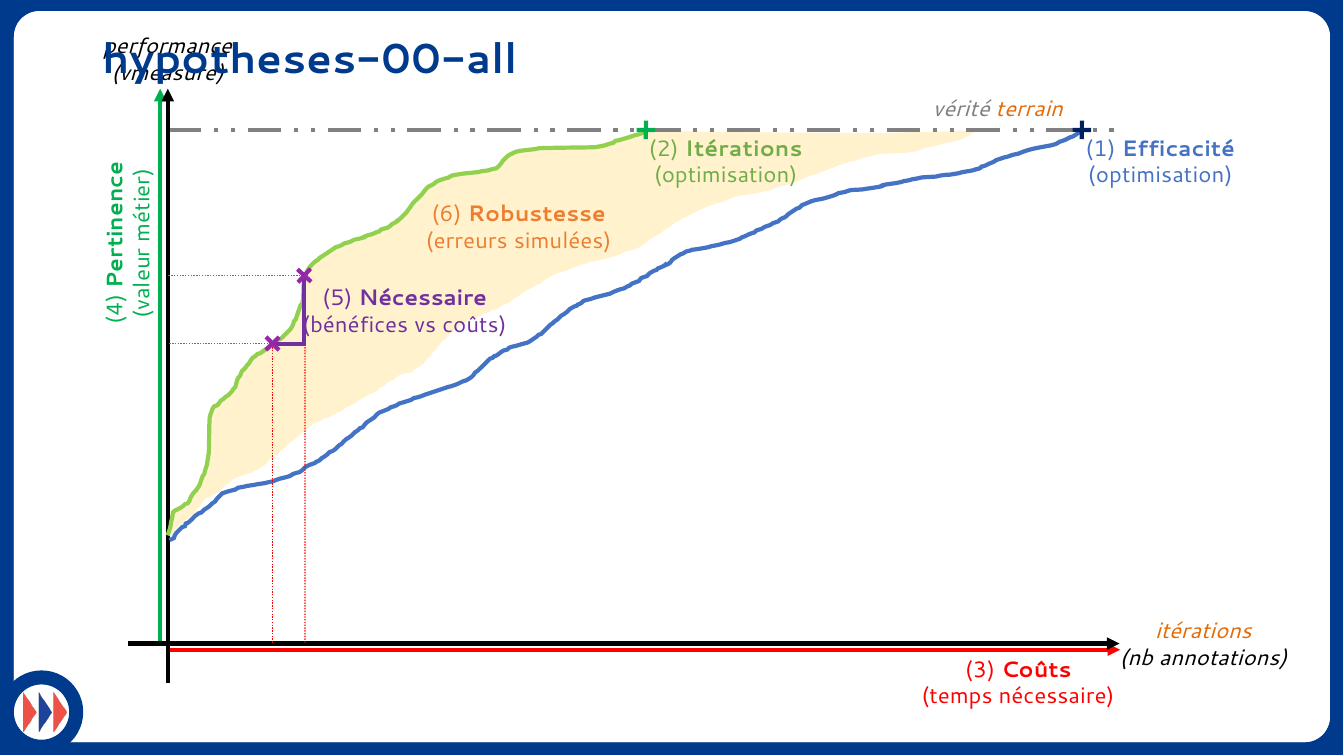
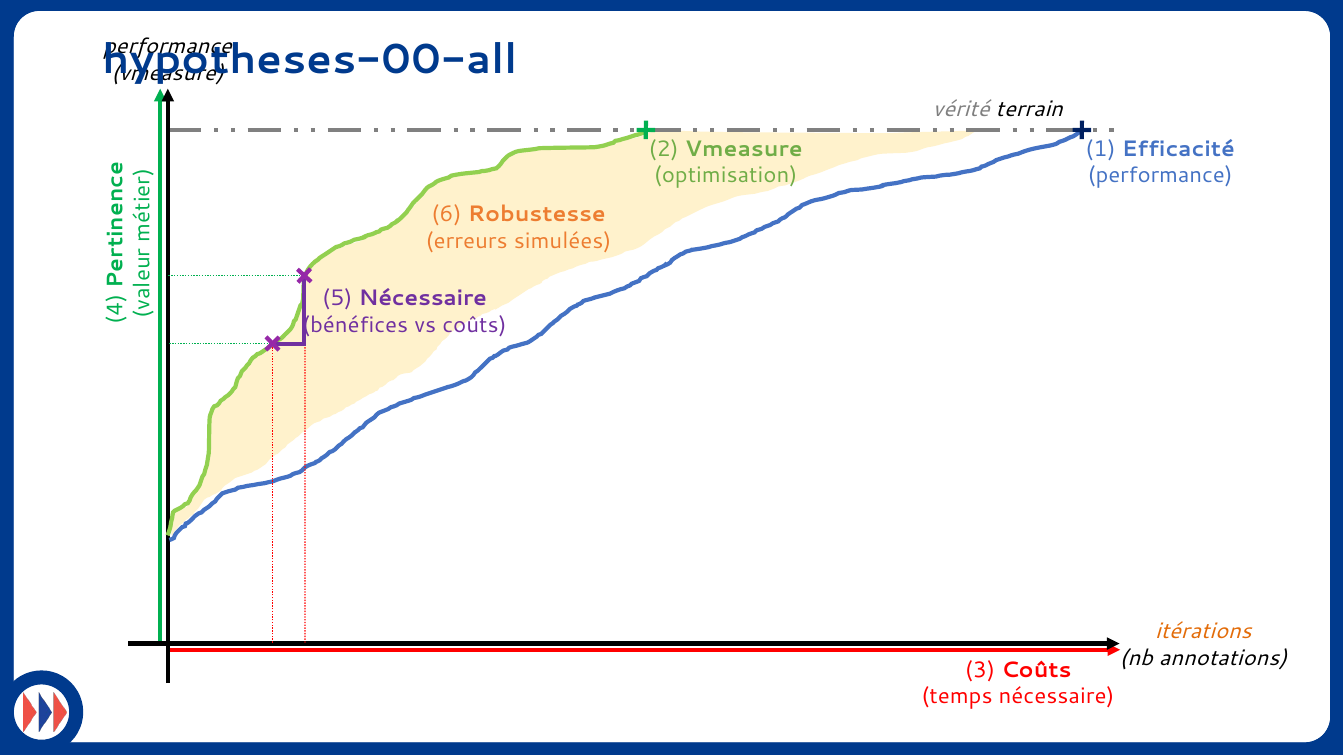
terrain colour: orange -> black (1029, 109)
2 Itérations: Itérations -> Vmeasure (744, 149)
optimisation: optimisation -> performance (1160, 176)
